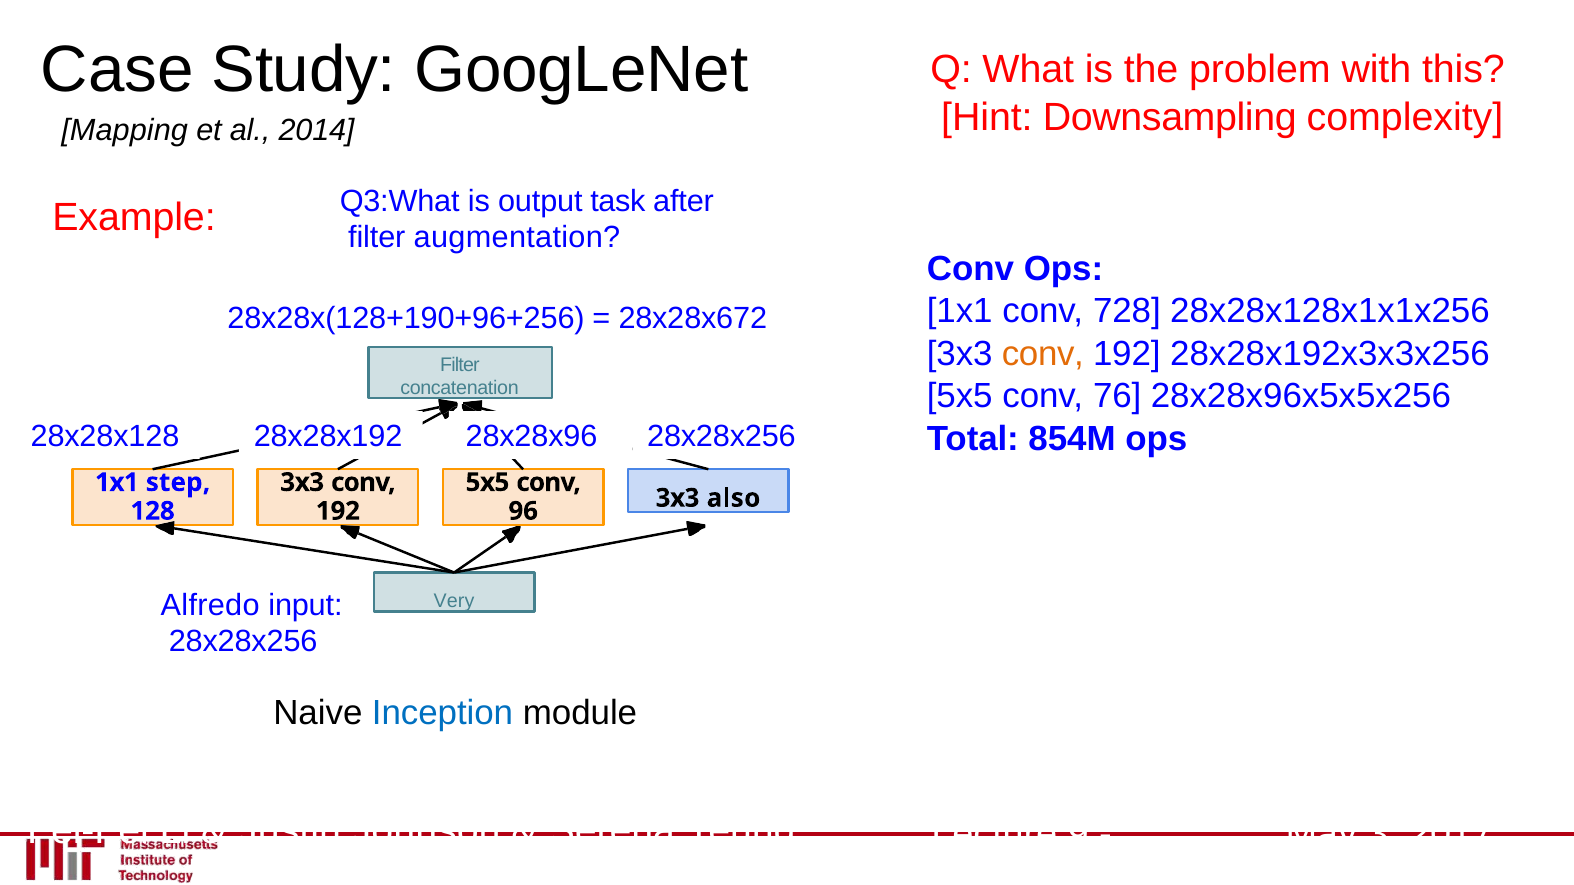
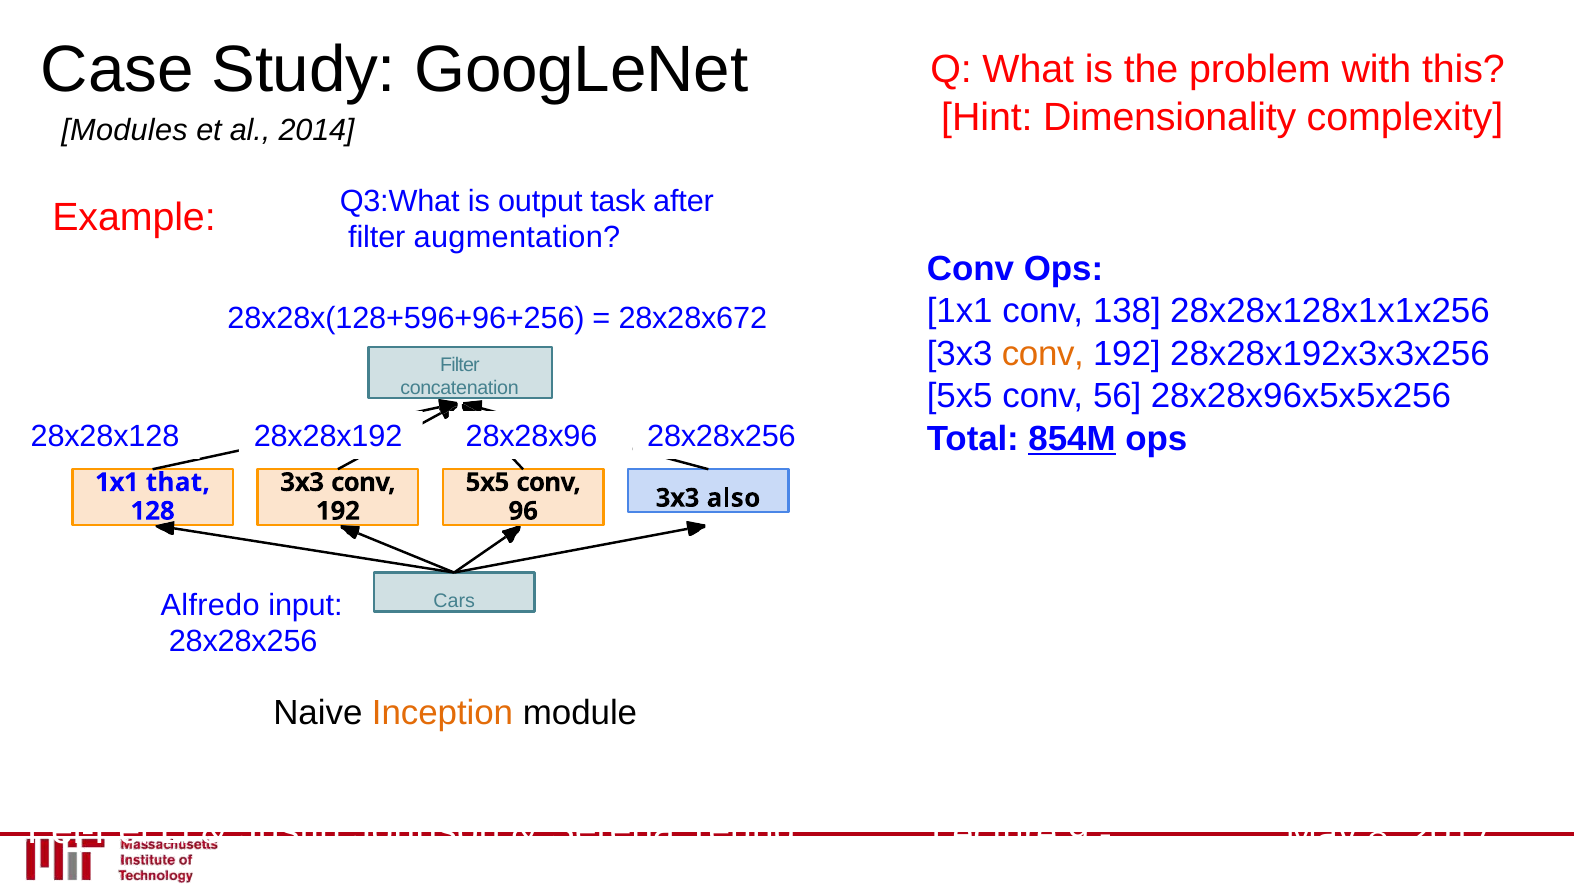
Downsampling: Downsampling -> Dimensionality (1170, 117)
Mapping: Mapping -> Modules (125, 130)
728: 728 -> 138 (1127, 311)
28x28x(128+190+96+256: 28x28x(128+190+96+256 -> 28x28x(128+596+96+256 (406, 318)
76: 76 -> 56 (1117, 396)
854M underline: none -> present (1072, 439)
step: step -> that (178, 483)
Very: Very -> Cars (454, 602)
Inception colour: blue -> orange (443, 713)
3: 3 -> 8 (1383, 834)
